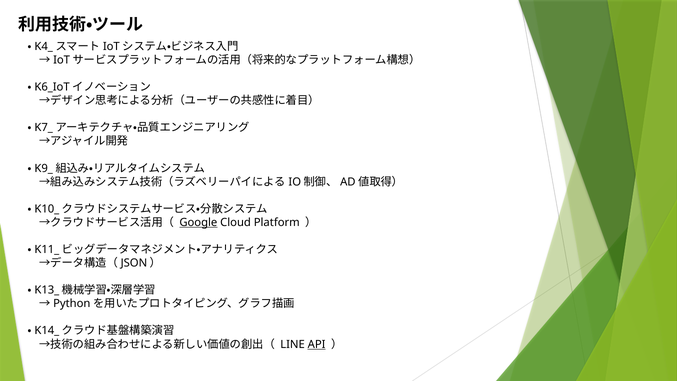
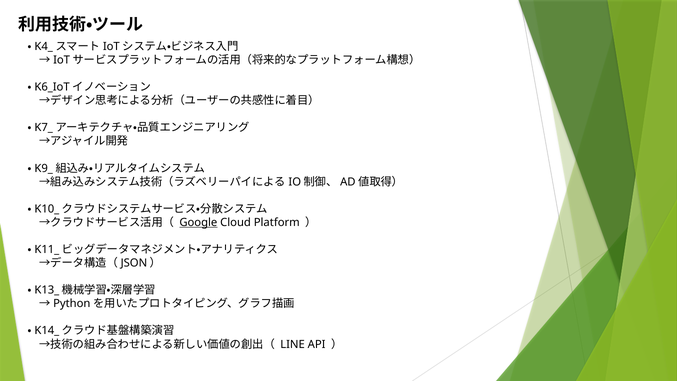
API underline: present -> none (317, 344)
